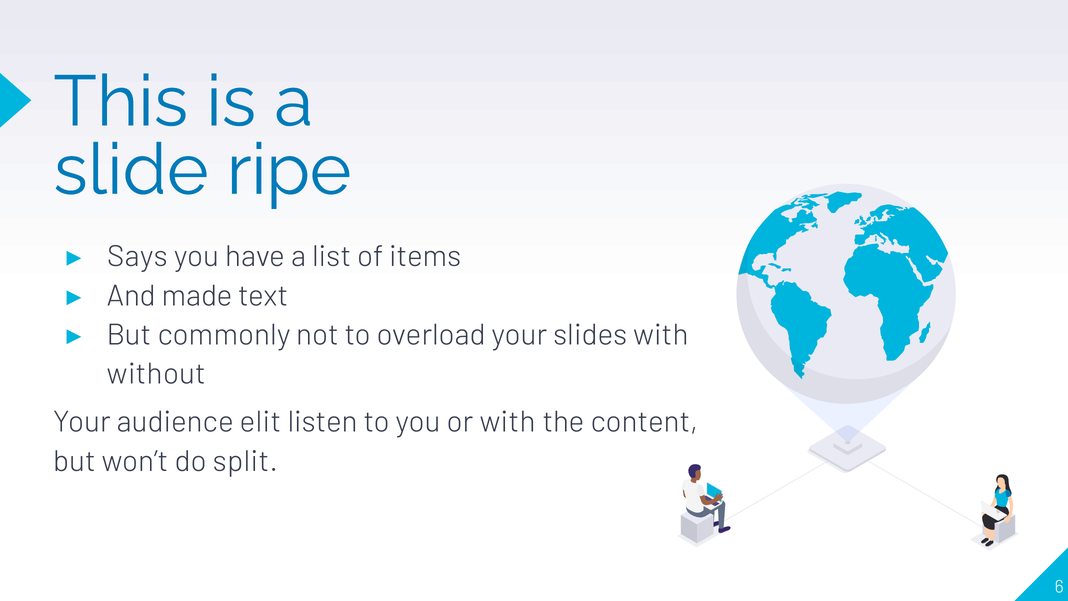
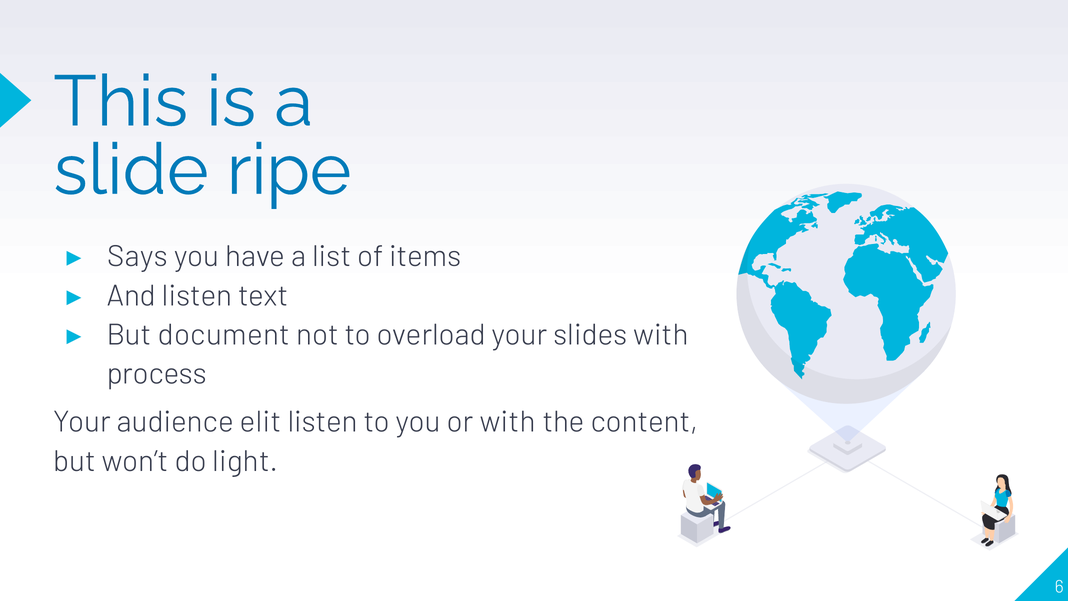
And made: made -> listen (197, 296)
commonly: commonly -> document (224, 335)
without: without -> process (157, 374)
split: split -> light (245, 461)
